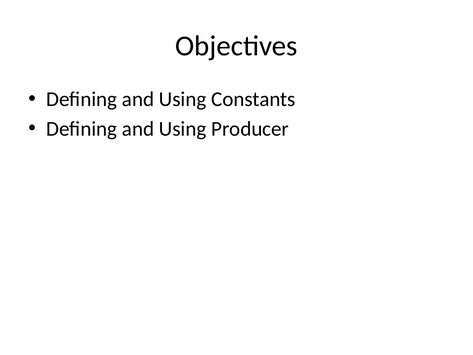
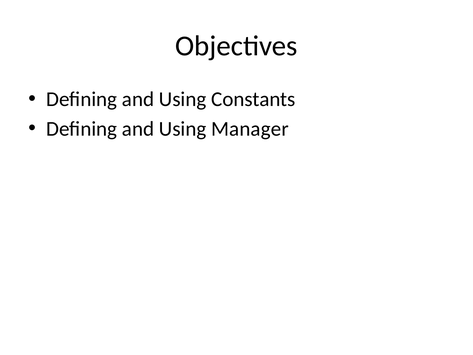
Producer: Producer -> Manager (250, 129)
